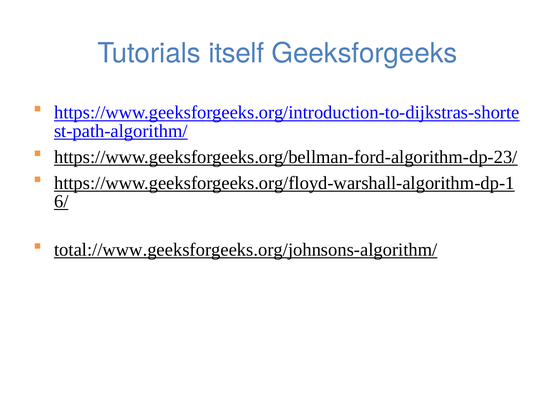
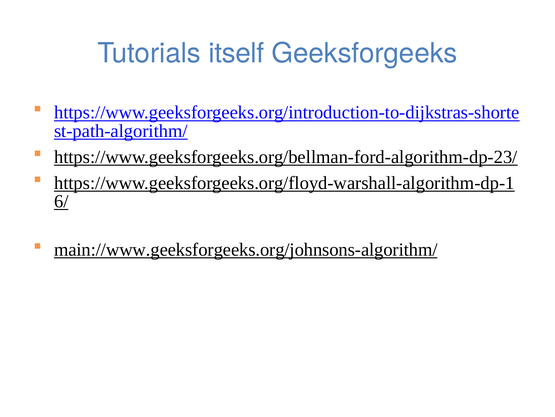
total://www.geeksforgeeks.org/johnsons-algorithm/: total://www.geeksforgeeks.org/johnsons-algorithm/ -> main://www.geeksforgeeks.org/johnsons-algorithm/ (246, 249)
